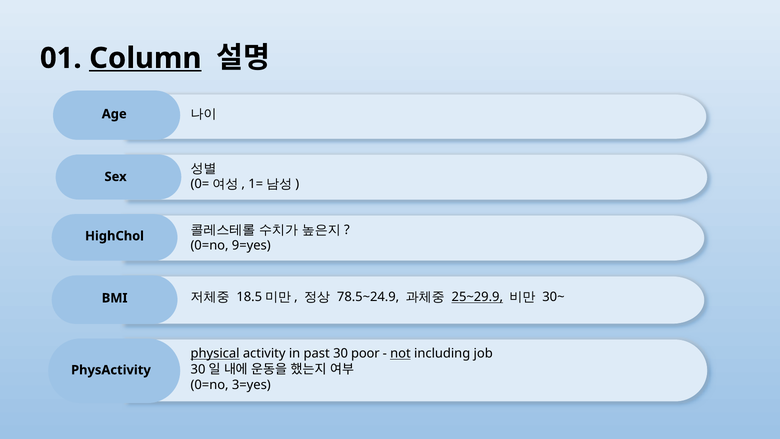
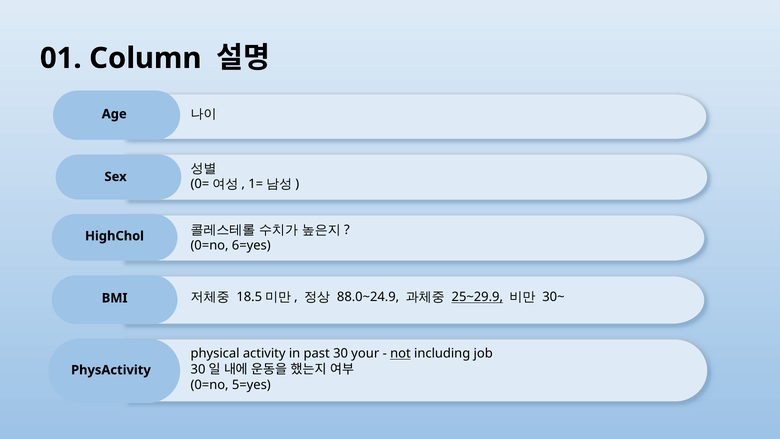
Column underline: present -> none (145, 58)
9=yes: 9=yes -> 6=yes (251, 245)
78.5~24.9: 78.5~24.9 -> 88.0~24.9 (368, 297)
physical underline: present -> none (215, 353)
poor: poor -> your (365, 353)
3=yes: 3=yes -> 5=yes (251, 385)
